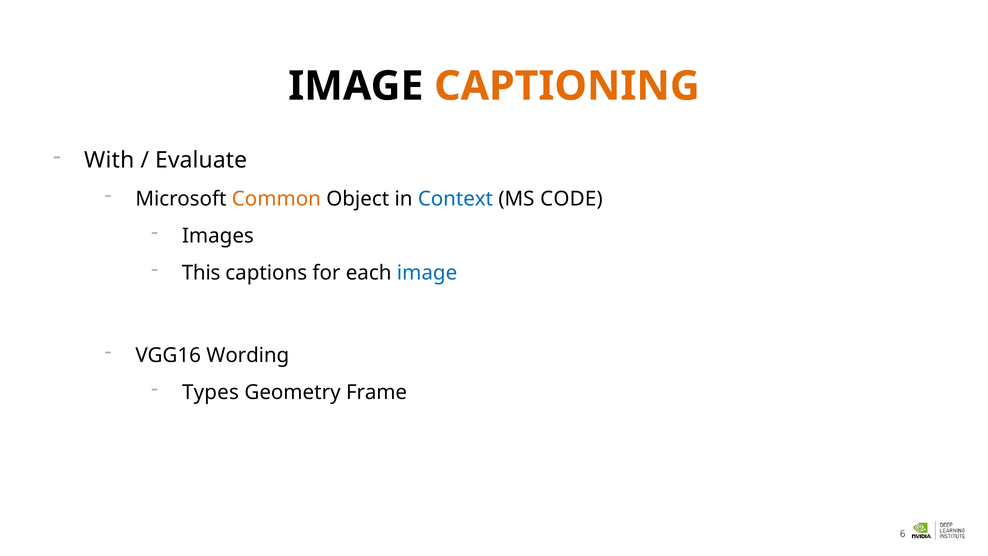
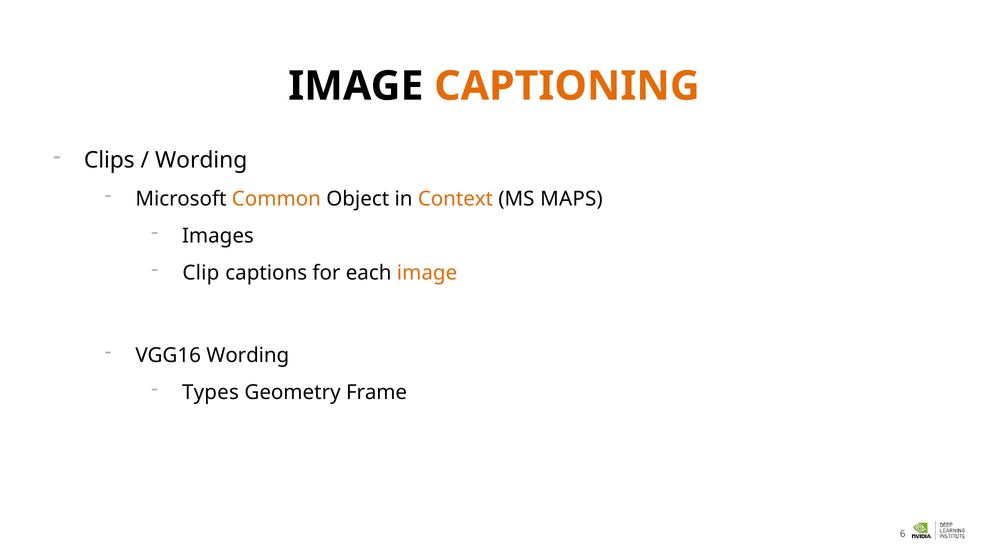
With: With -> Clips (109, 160)
Evaluate: Evaluate -> Wording (201, 160)
Context colour: blue -> orange (455, 199)
CODE: CODE -> MAPS (572, 199)
This: This -> Clip (201, 273)
image colour: blue -> orange (427, 273)
